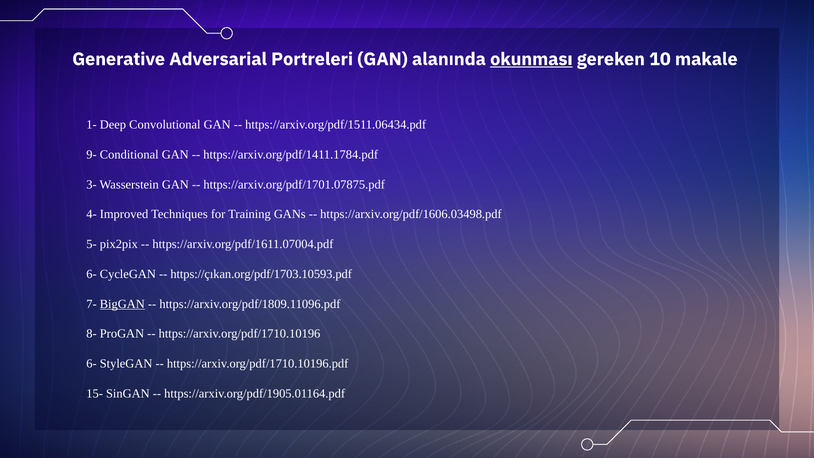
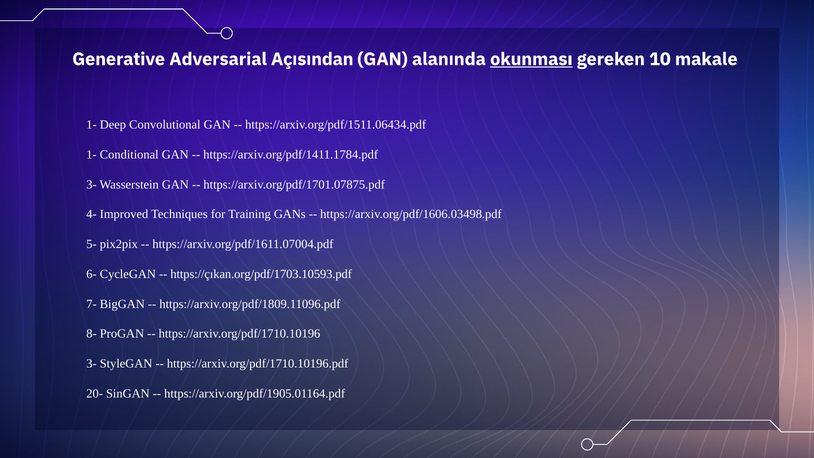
Portreleri: Portreleri -> Açısından (312, 59)
9-: 9- -> 1- (92, 155)
BigGAN underline: present -> none (122, 304)
6-: 6- -> 3- (92, 364)
15-: 15- -> 20- (95, 394)
